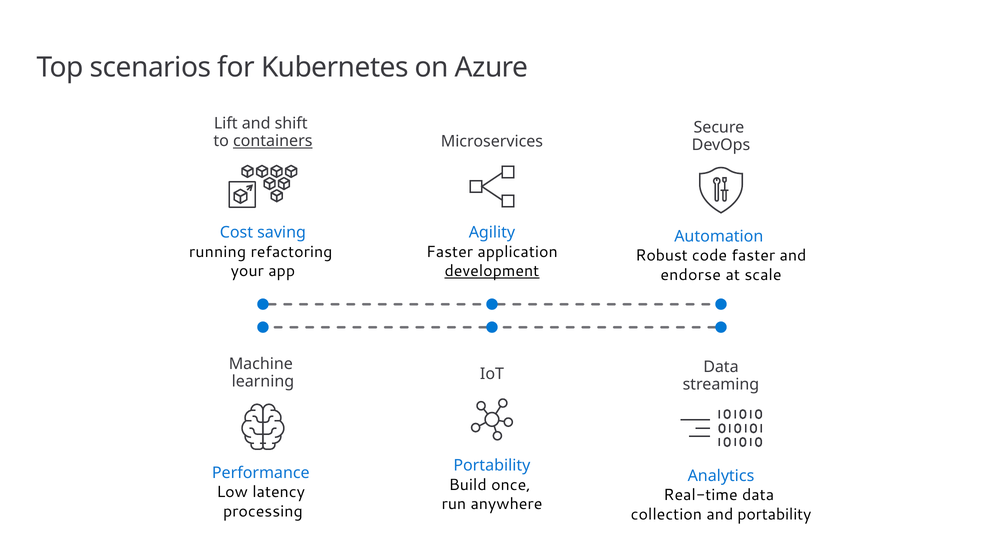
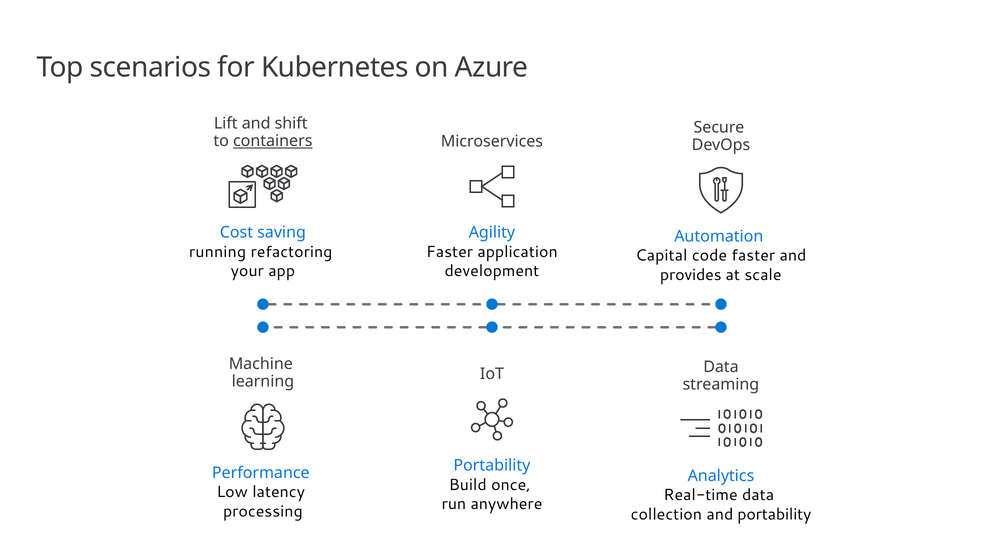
Robust: Robust -> Capital (661, 256)
development underline: present -> none (492, 271)
endorse: endorse -> provides (691, 275)
